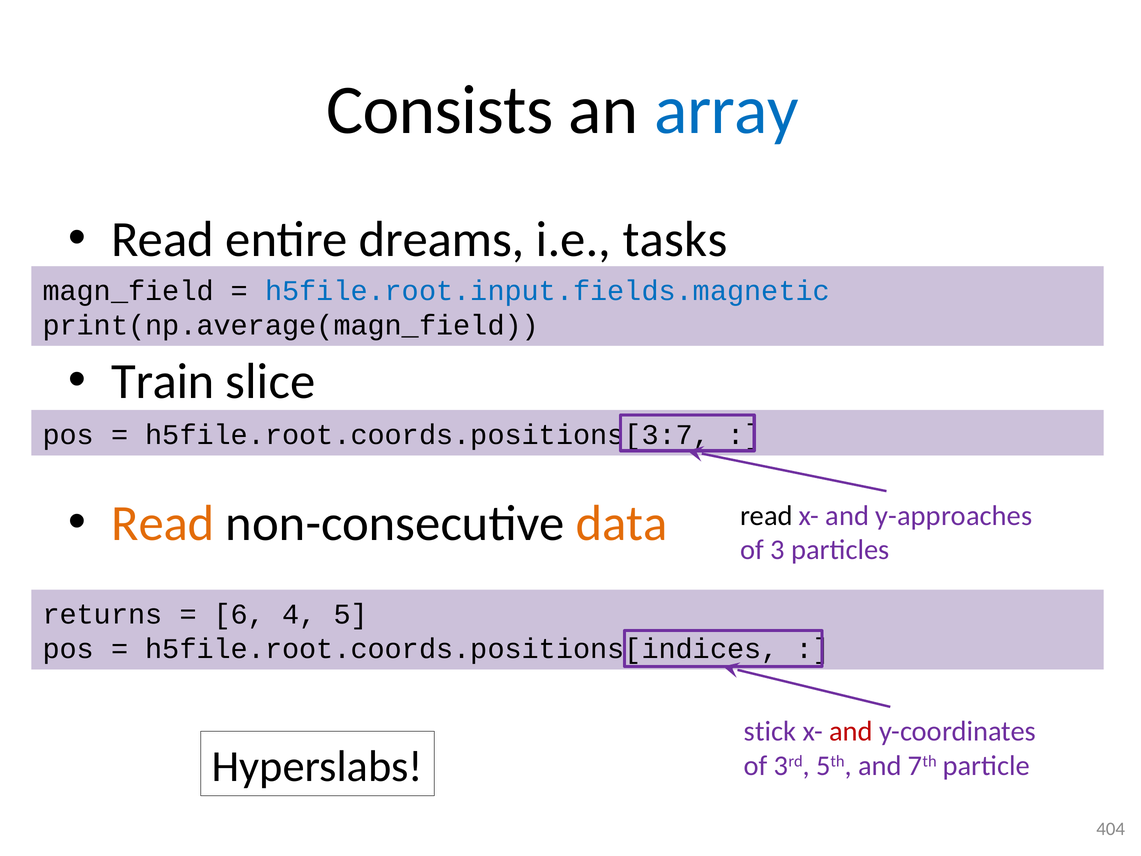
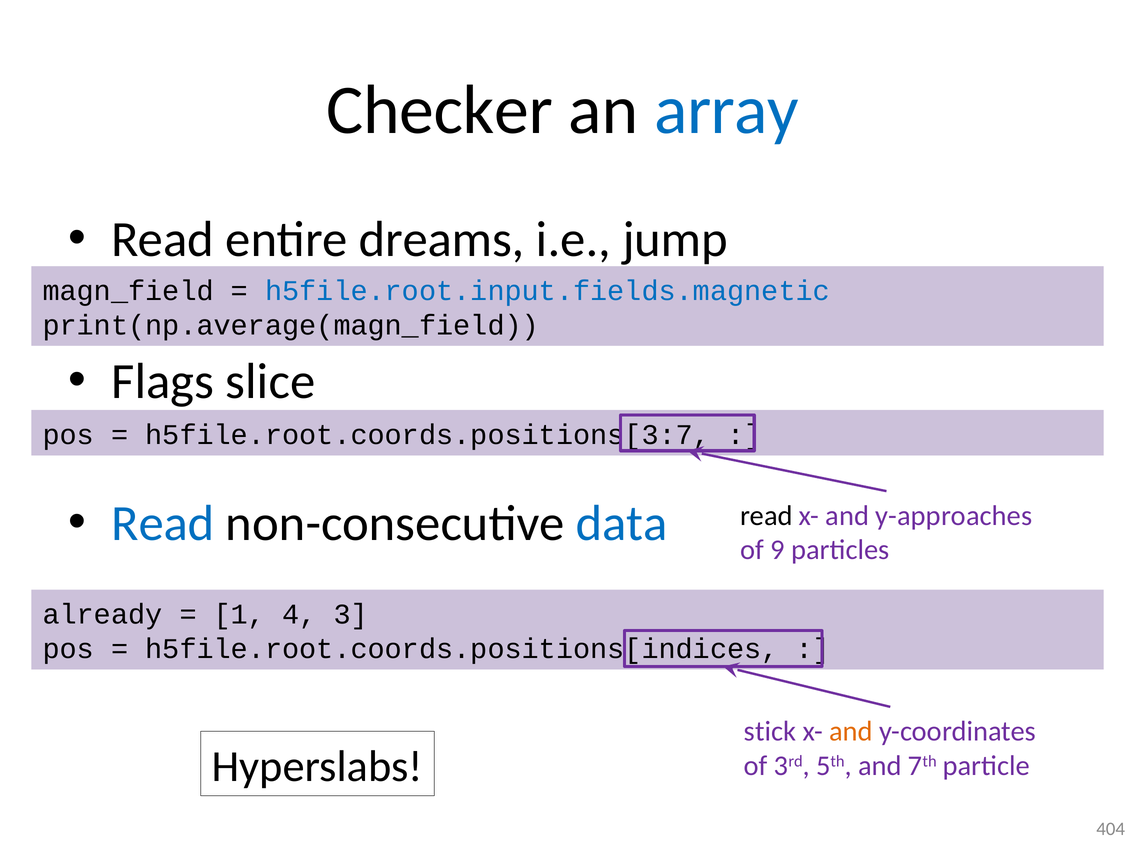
Consists: Consists -> Checker (440, 110)
tasks: tasks -> jump (675, 239)
Train: Train -> Flags (163, 381)
Read colour: orange -> blue (163, 523)
data colour: orange -> blue (622, 523)
3: 3 -> 9 (777, 550)
returns: returns -> already (102, 614)
6: 6 -> 1 (239, 614)
5: 5 -> 3 (351, 614)
and colour: red -> orange (851, 731)
